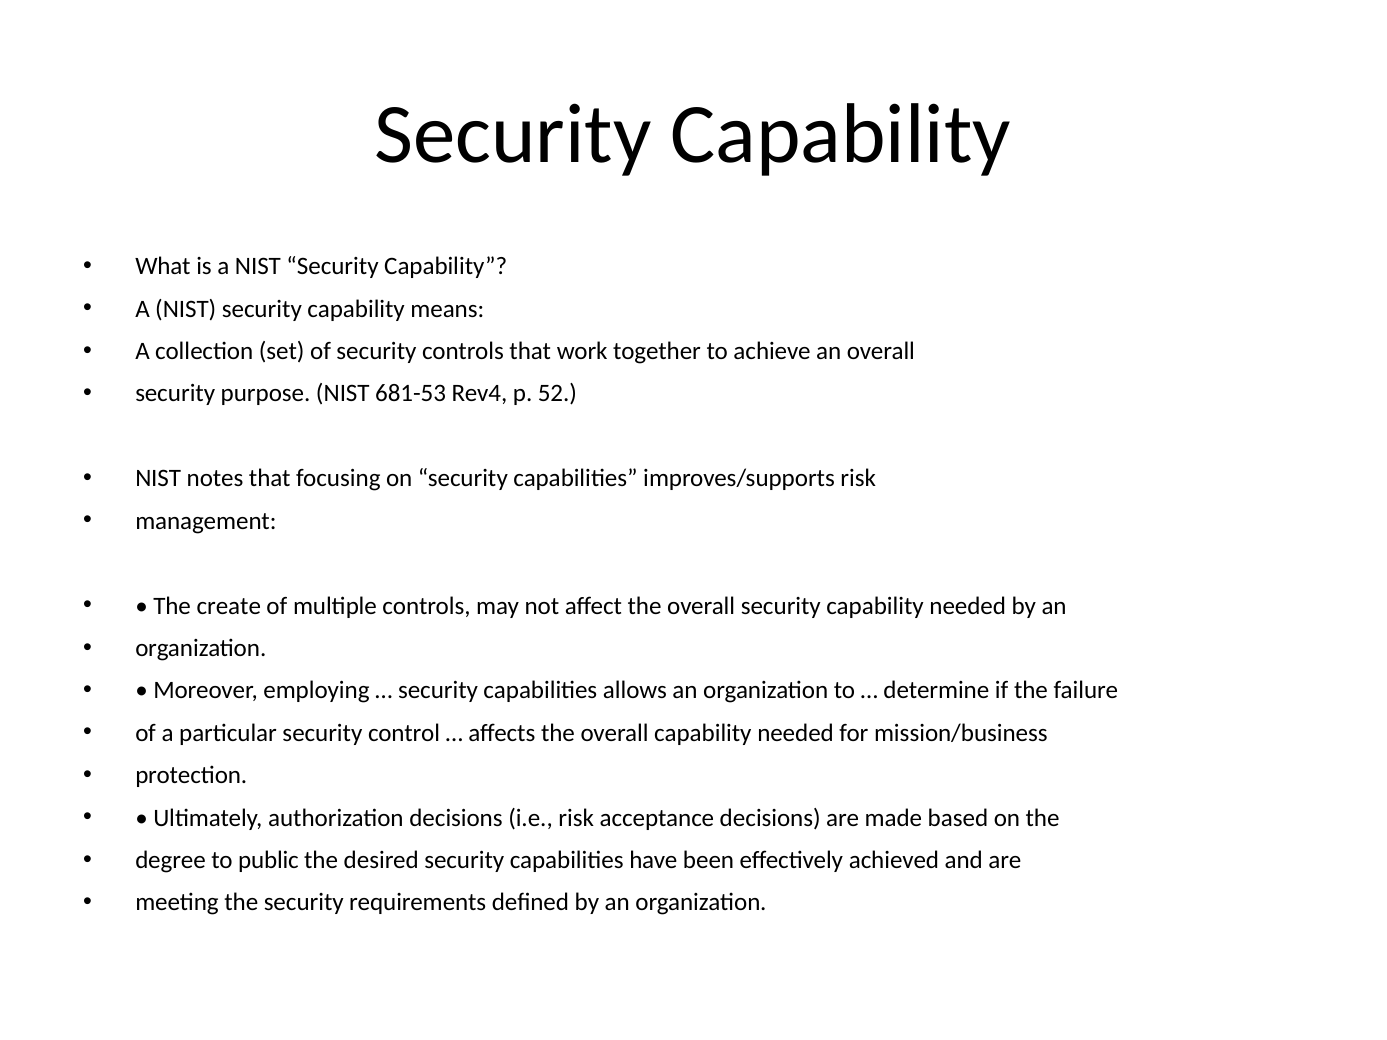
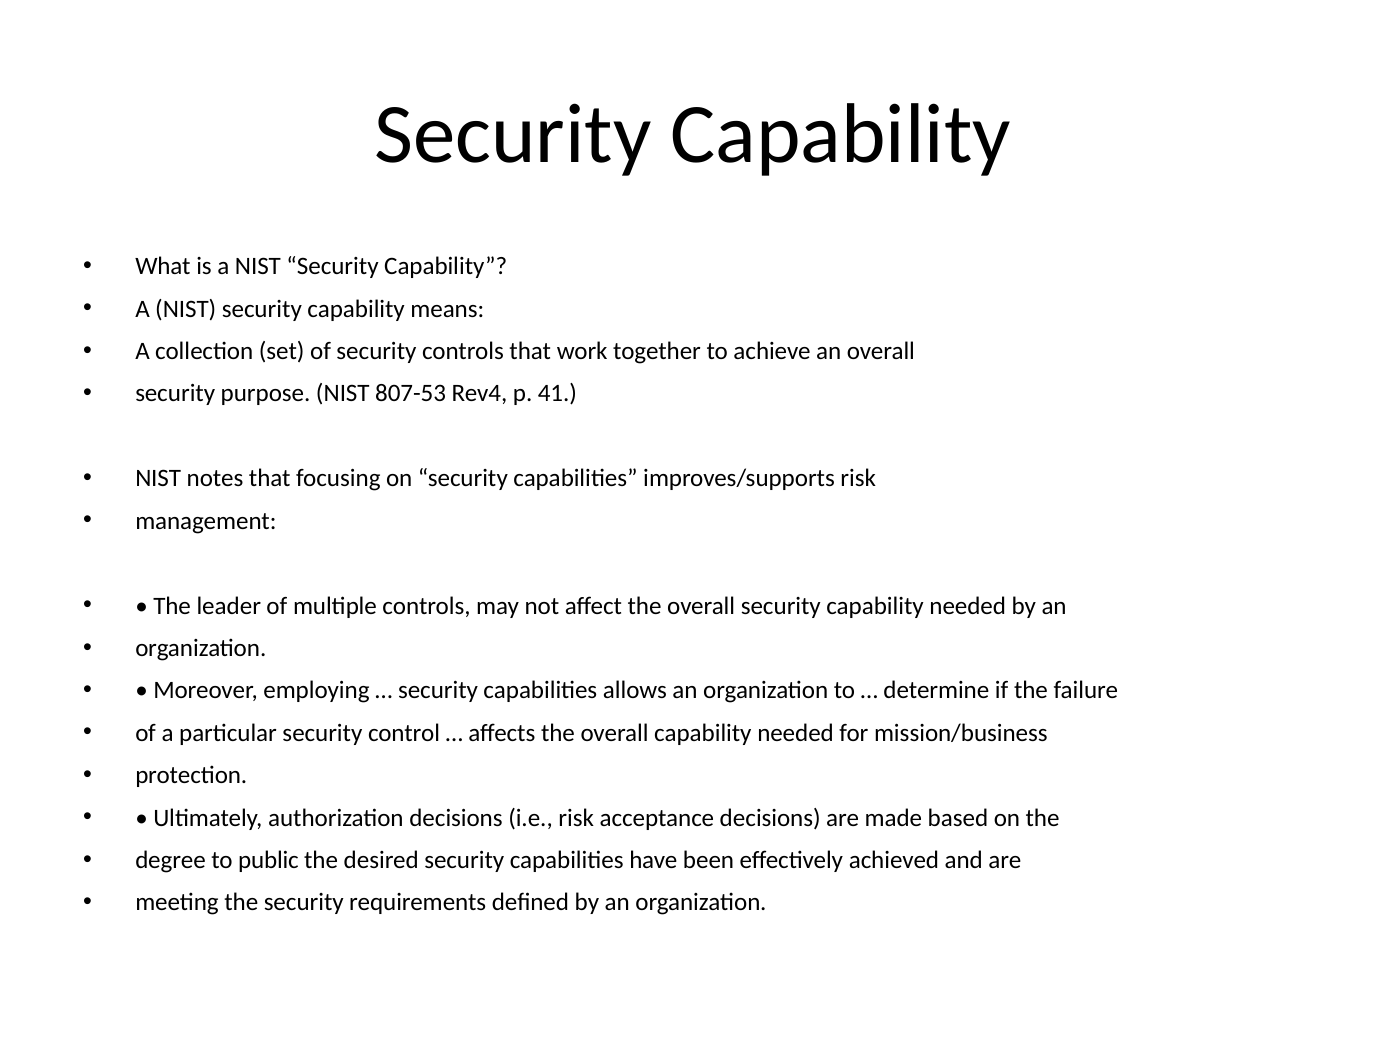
681-53: 681-53 -> 807-53 (411, 394)
52: 52 -> 41 (557, 394)
create: create -> leader (229, 606)
